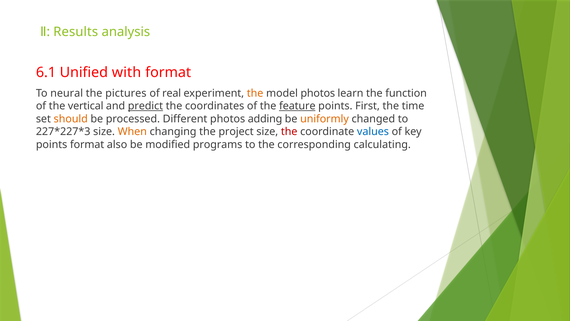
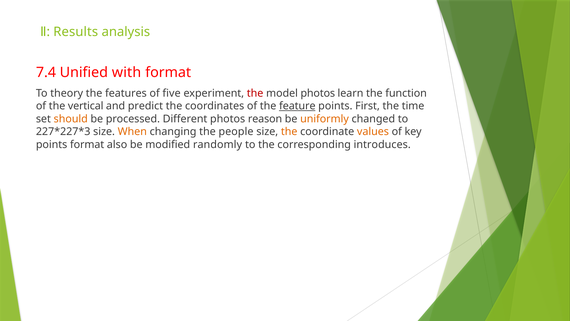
6.1: 6.1 -> 7.4 (46, 72)
neural: neural -> theory (67, 93)
pictures: pictures -> features (126, 93)
real: real -> five (172, 93)
the colour: orange -> red (255, 93)
predict underline: present -> none (145, 106)
adding: adding -> reason (265, 119)
project: project -> people (236, 132)
the colour: red -> orange (289, 132)
values colour: blue -> orange (373, 132)
programs: programs -> randomly (218, 144)
calculating: calculating -> introduces (382, 144)
